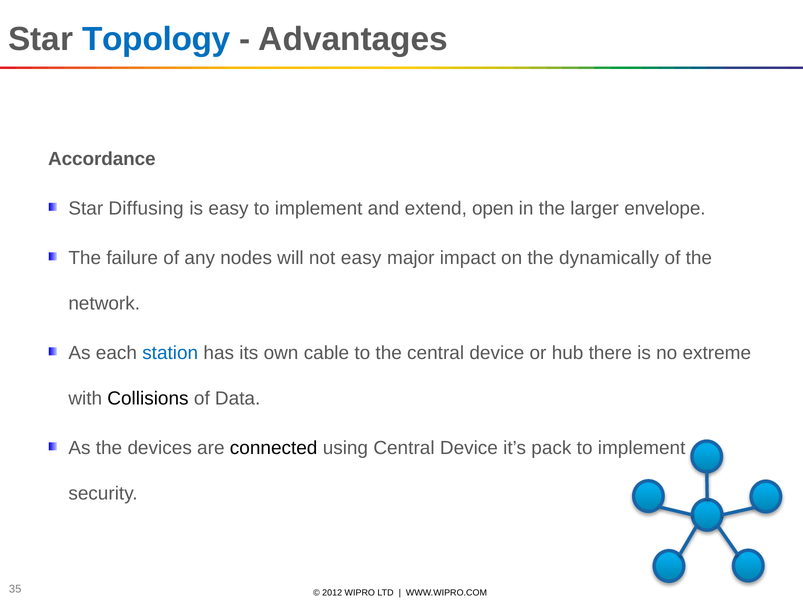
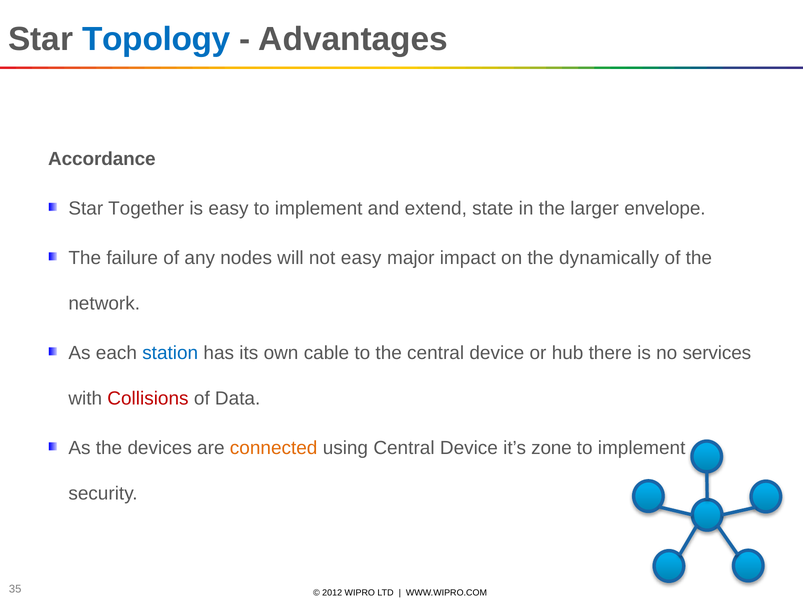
Diffusing: Diffusing -> Together (146, 208)
open: open -> state (493, 208)
extreme: extreme -> services (717, 353)
Collisions colour: black -> red (148, 399)
connected colour: black -> orange (274, 448)
pack: pack -> zone (551, 448)
